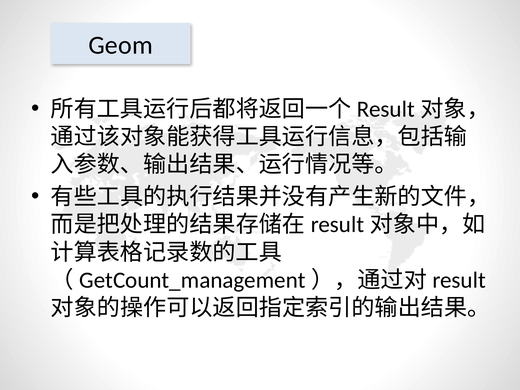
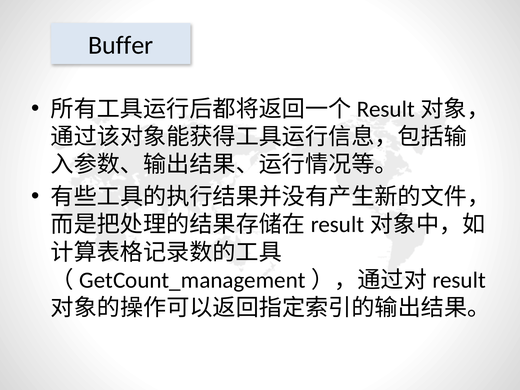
Geom: Geom -> Buffer (121, 45)
